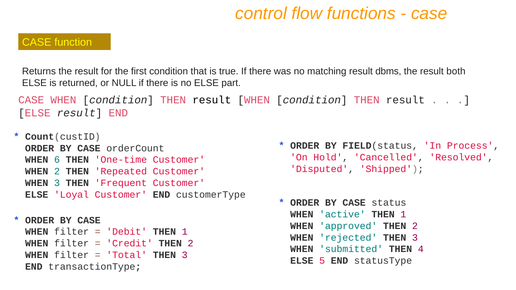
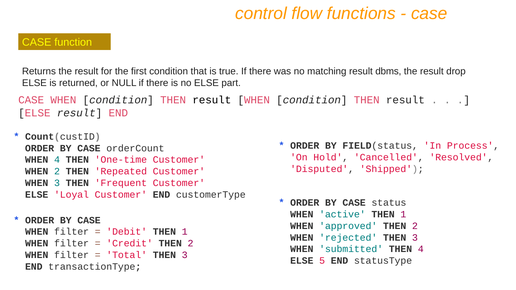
both: both -> drop (456, 71)
WHEN 6: 6 -> 4 (57, 160)
